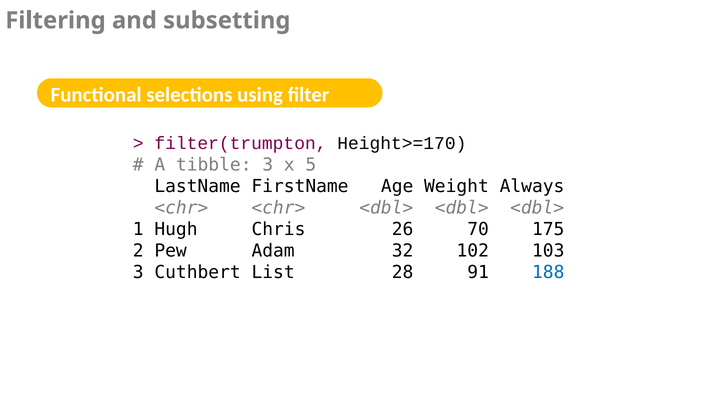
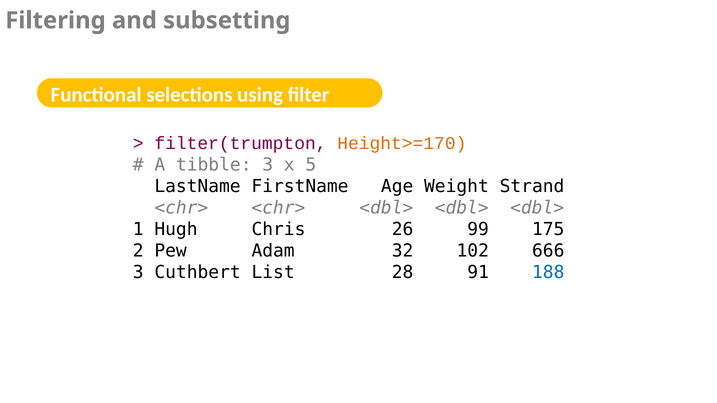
Height>=170 colour: black -> orange (402, 144)
Always: Always -> Strand (532, 187)
70: 70 -> 99 (478, 230)
103: 103 -> 666 (548, 251)
